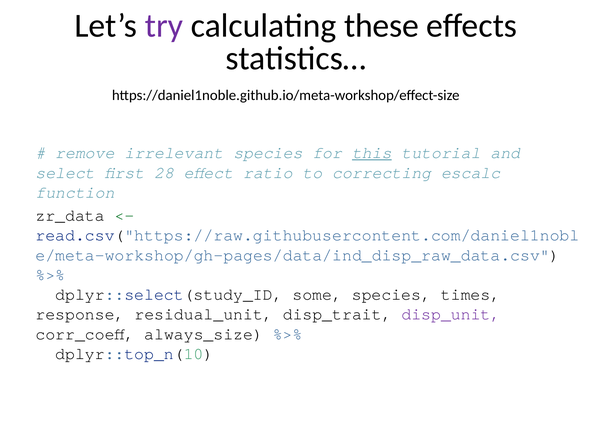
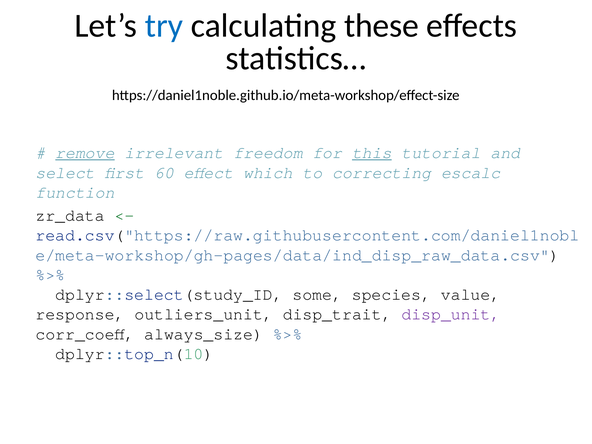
try colour: purple -> blue (164, 26)
remove underline: none -> present (85, 153)
irrelevant species: species -> freedom (268, 153)
28: 28 -> 60 (164, 173)
ratio: ratio -> which (268, 173)
times: times -> value (471, 294)
residual_unit: residual_unit -> outliers_unit (204, 314)
